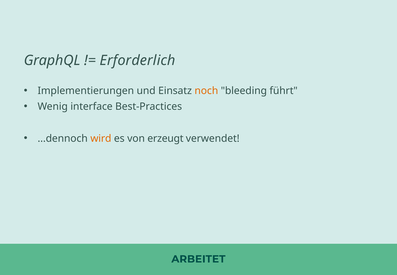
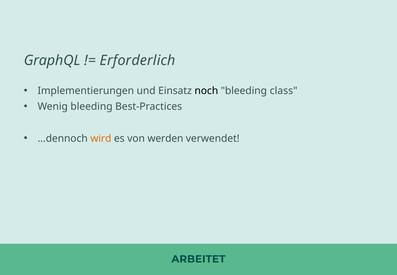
noch colour: orange -> black (206, 91)
führt: führt -> class (284, 91)
Wenig interface: interface -> bleeding (92, 107)
erzeugt: erzeugt -> werden (165, 138)
